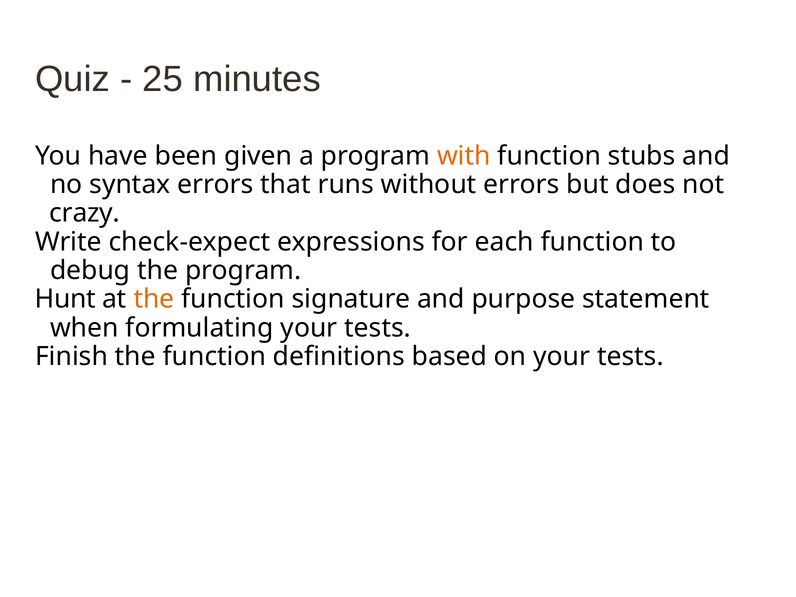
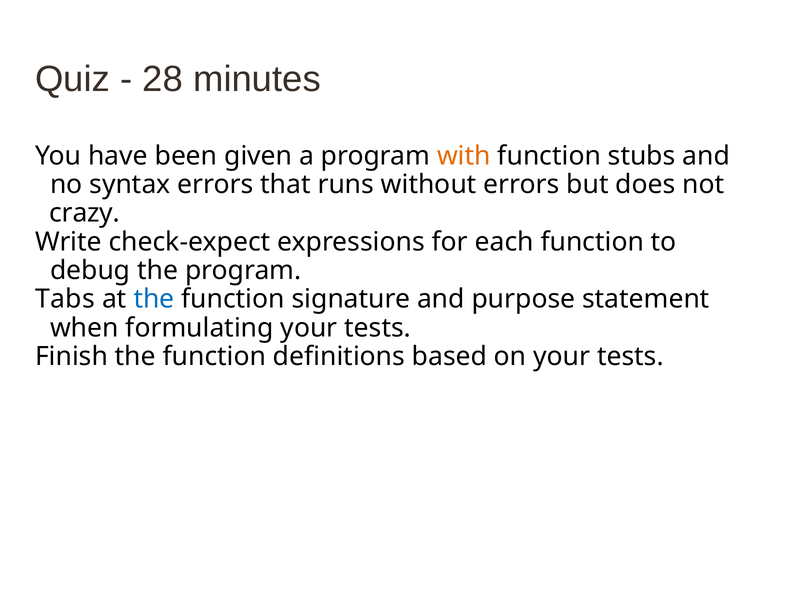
25: 25 -> 28 (163, 79)
Hunt: Hunt -> Tabs (65, 299)
the colour: orange -> blue (154, 299)
